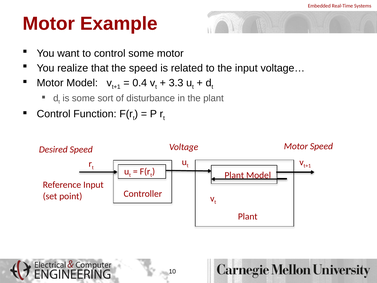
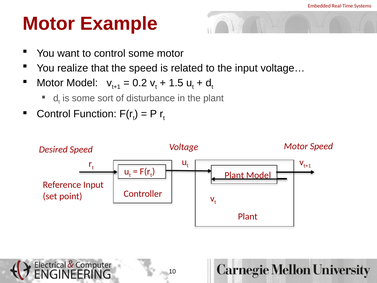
0.4: 0.4 -> 0.2 (140, 83)
3.3: 3.3 -> 1.5 (176, 83)
